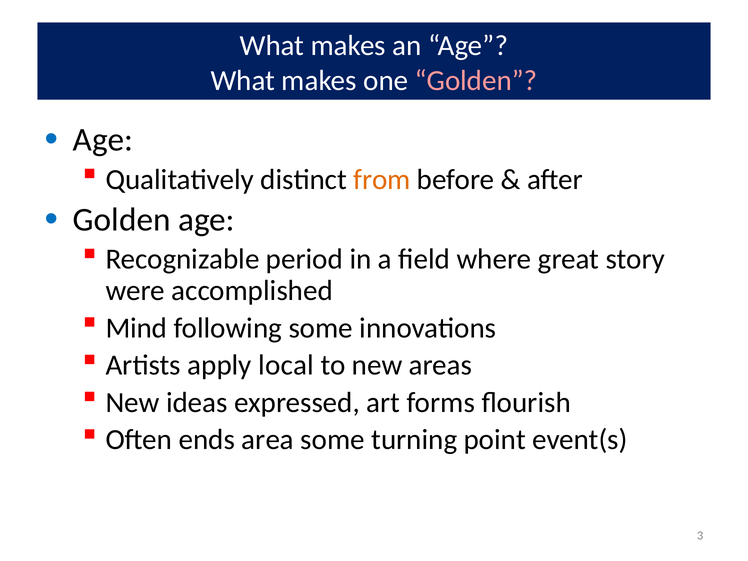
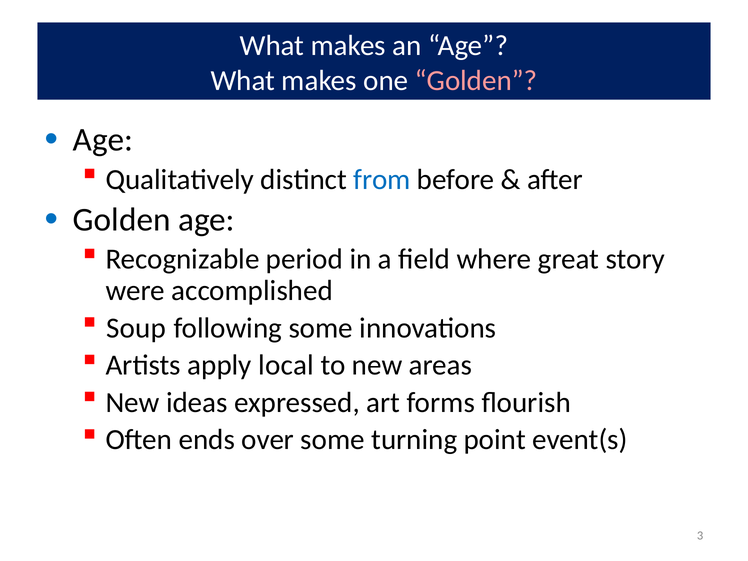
from colour: orange -> blue (382, 179)
Mind: Mind -> Soup (136, 328)
area: area -> over (268, 440)
